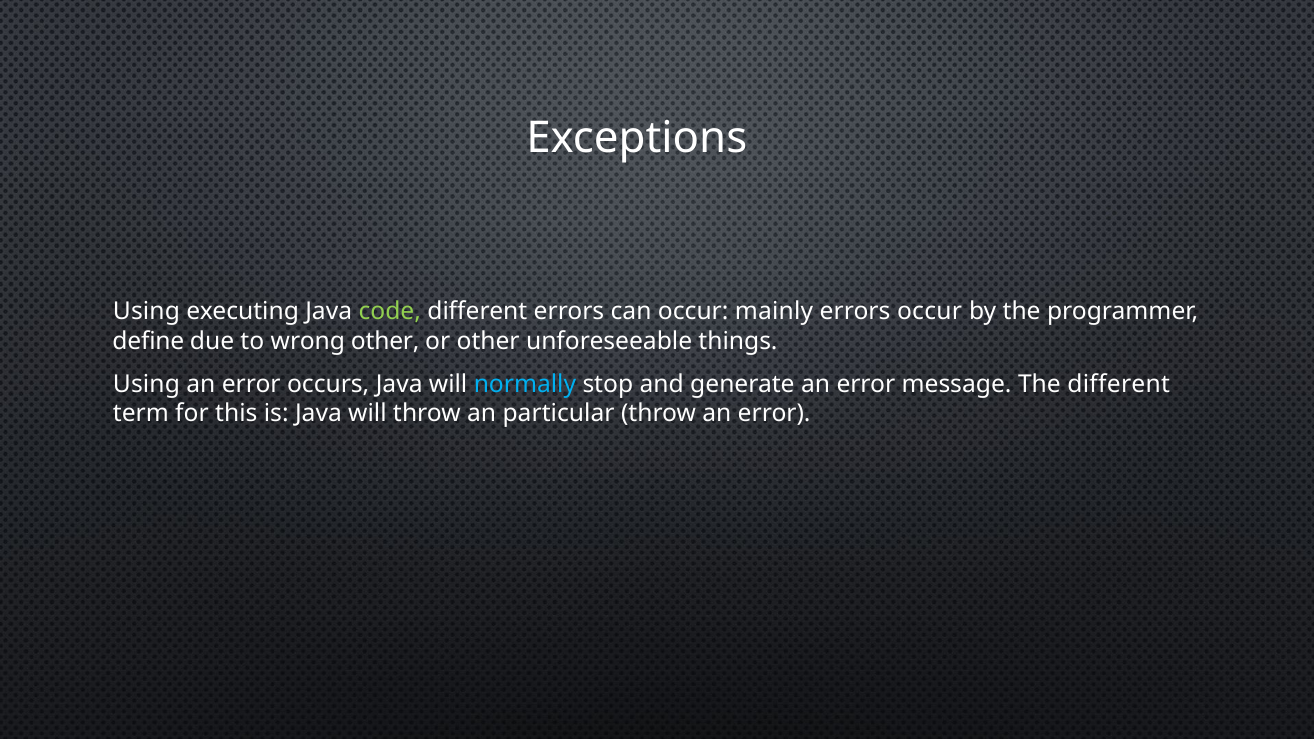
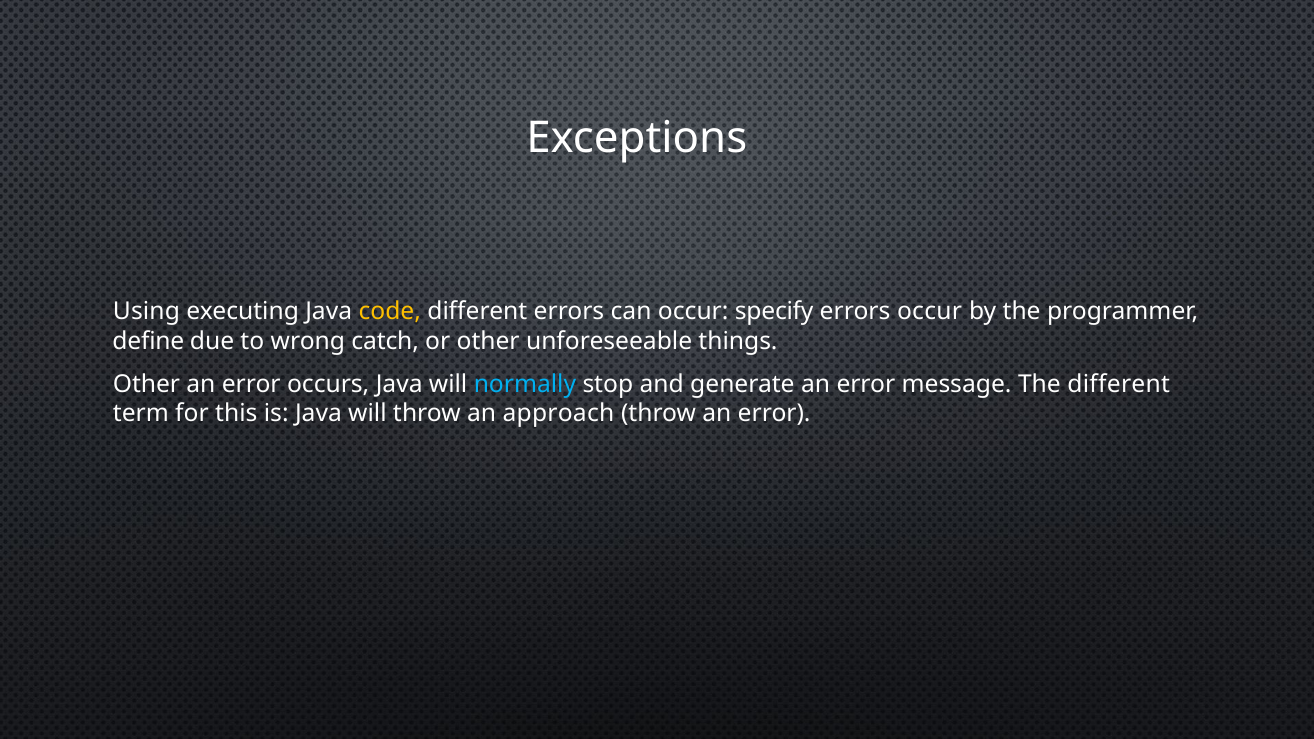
code colour: light green -> yellow (390, 312)
mainly: mainly -> specify (774, 312)
wrong other: other -> catch (385, 341)
Using: Using -> Other (147, 384)
particular: particular -> approach (558, 414)
